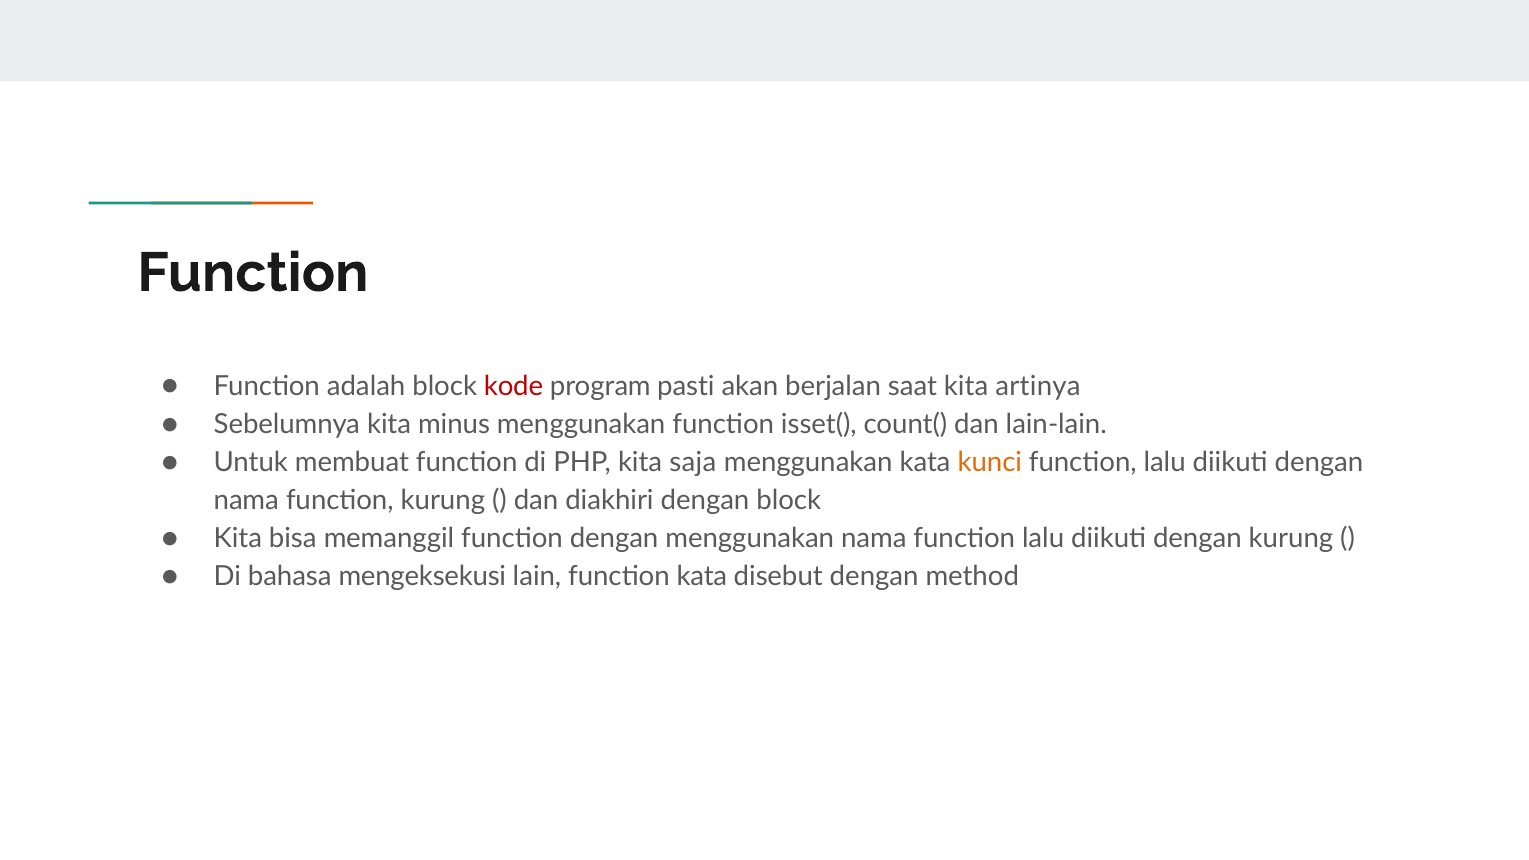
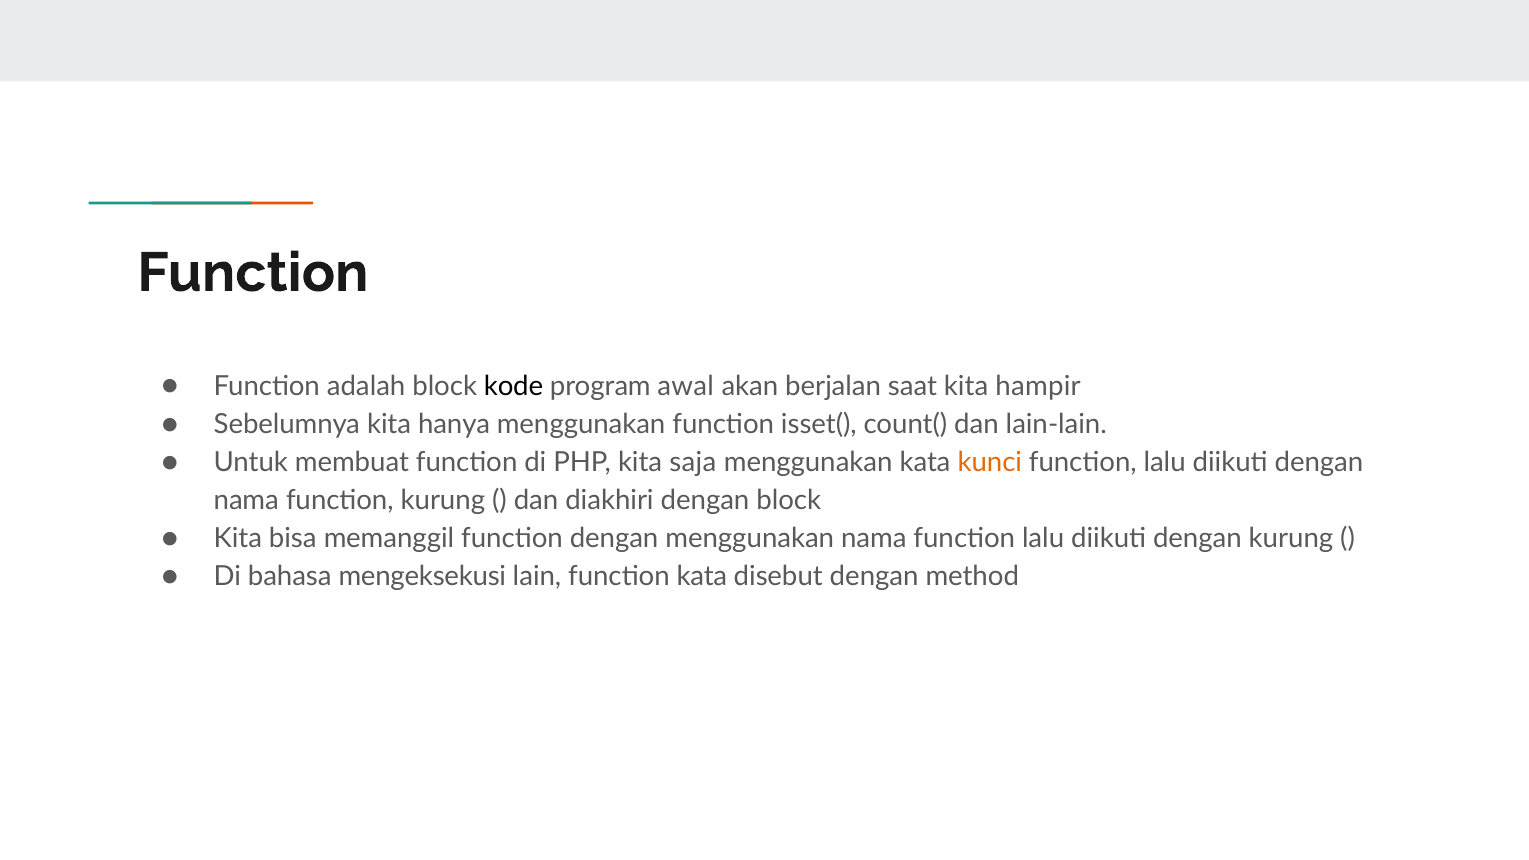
kode colour: red -> black (514, 386)
pasti: pasti -> awal (686, 386)
artinya: artinya -> hampir (1038, 386)
minus: minus -> hanya (454, 424)
